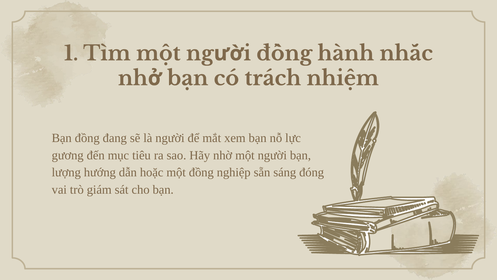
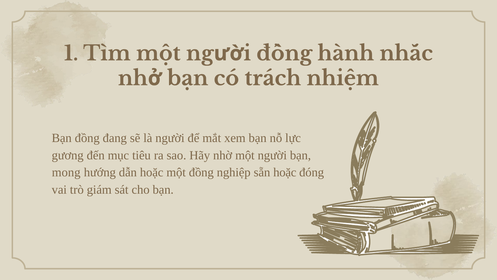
lượng: lượng -> mong (66, 172)
sẵn sáng: sáng -> hoặc (285, 172)
